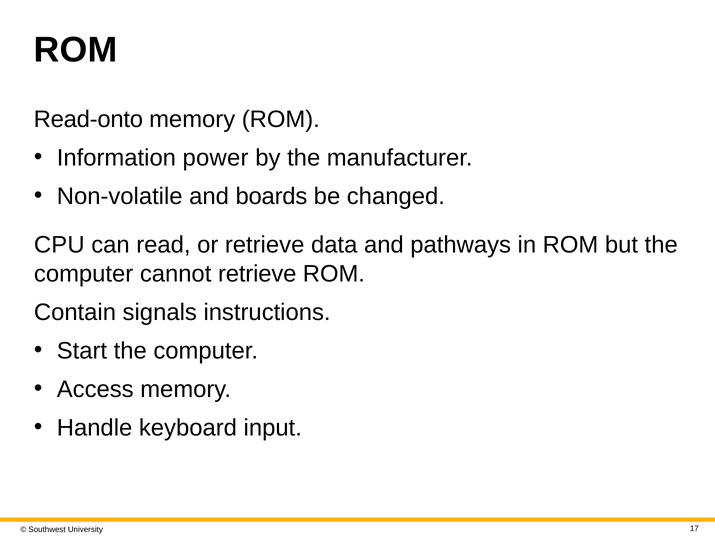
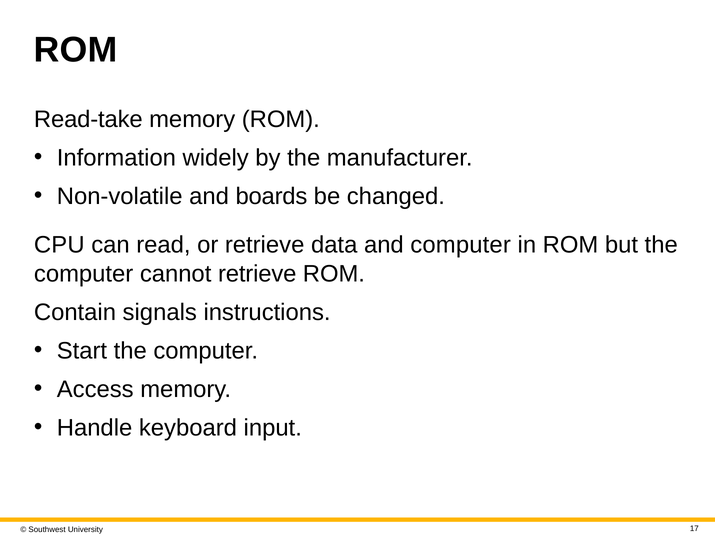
Read-onto: Read-onto -> Read-take (88, 119)
power: power -> widely (216, 158)
and pathways: pathways -> computer (461, 245)
